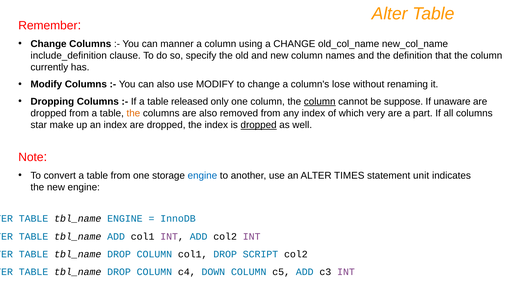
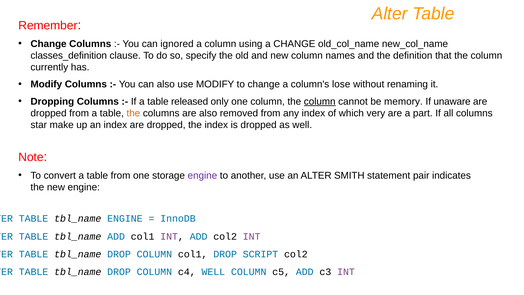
manner: manner -> ignored (177, 44)
include_definition: include_definition -> classes_definition (69, 56)
suppose: suppose -> memory (403, 101)
dropped underline: present -> none (259, 125)
engine colour: blue -> purple (202, 175)
TIMES: TIMES -> SMITH (349, 175)
unit: unit -> pair (421, 175)
c4 DOWN: DOWN -> WELL (213, 272)
